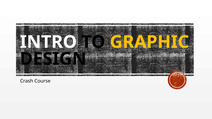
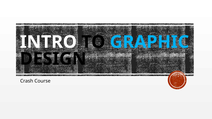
GRAPHIC colour: yellow -> light blue (149, 42)
